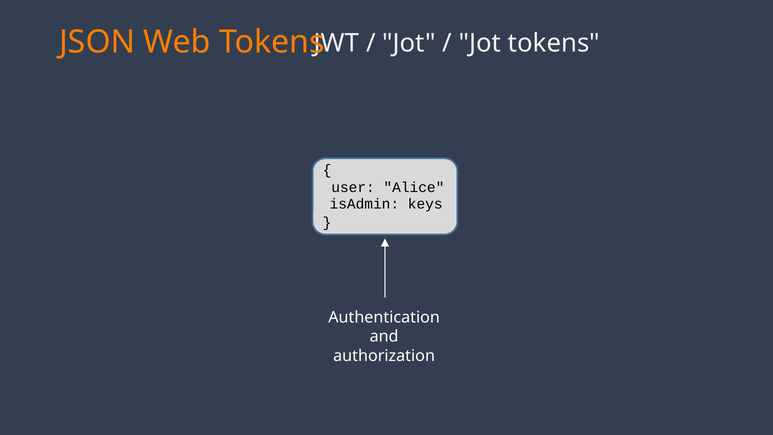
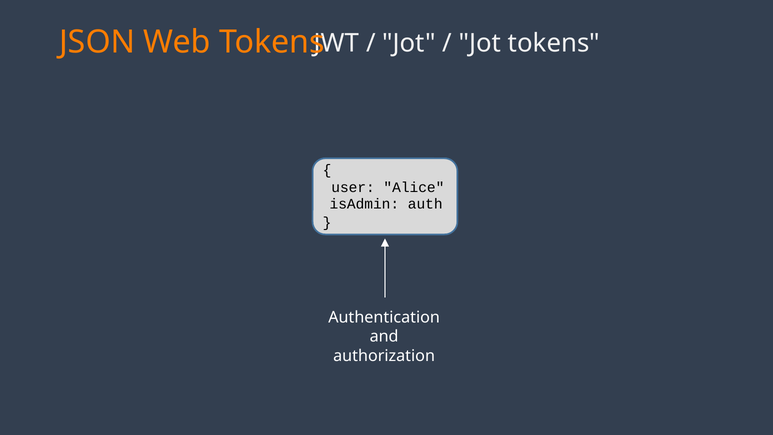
keys: keys -> auth (425, 204)
